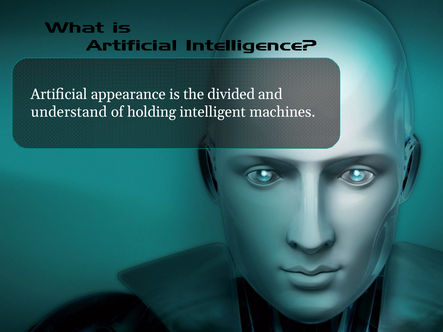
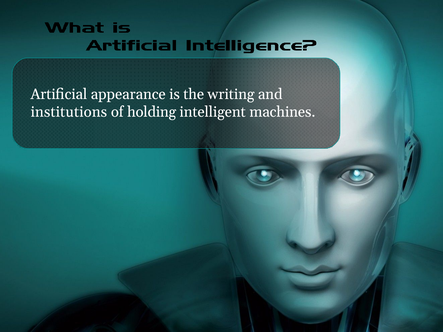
divided: divided -> writing (231, 94)
understand: understand -> institutions (69, 112)
